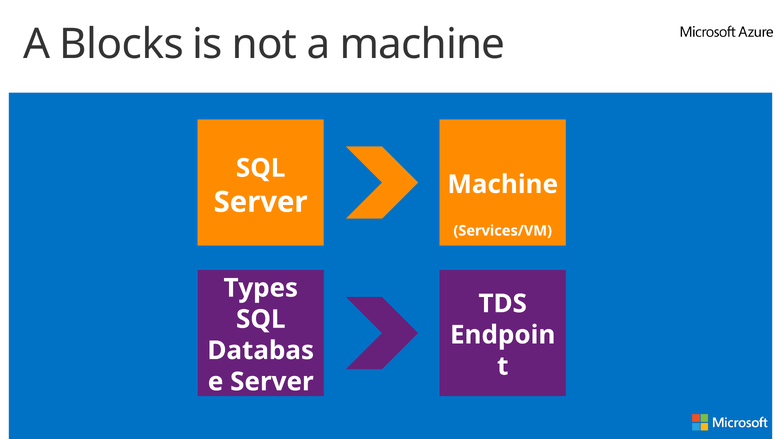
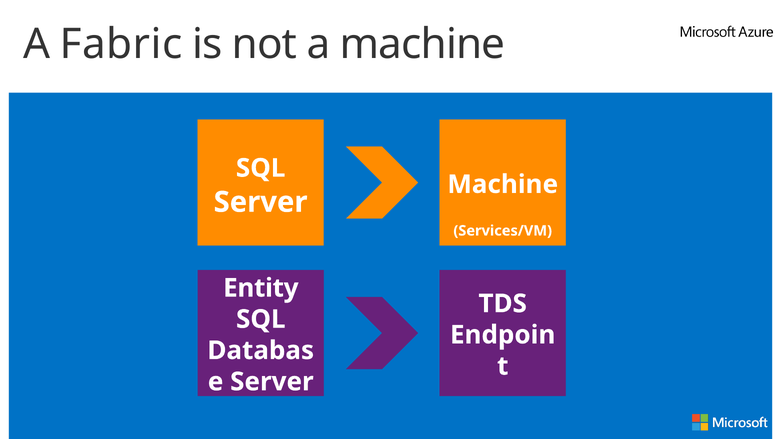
Blocks: Blocks -> Fabric (121, 44)
Types: Types -> Entity (261, 288)
